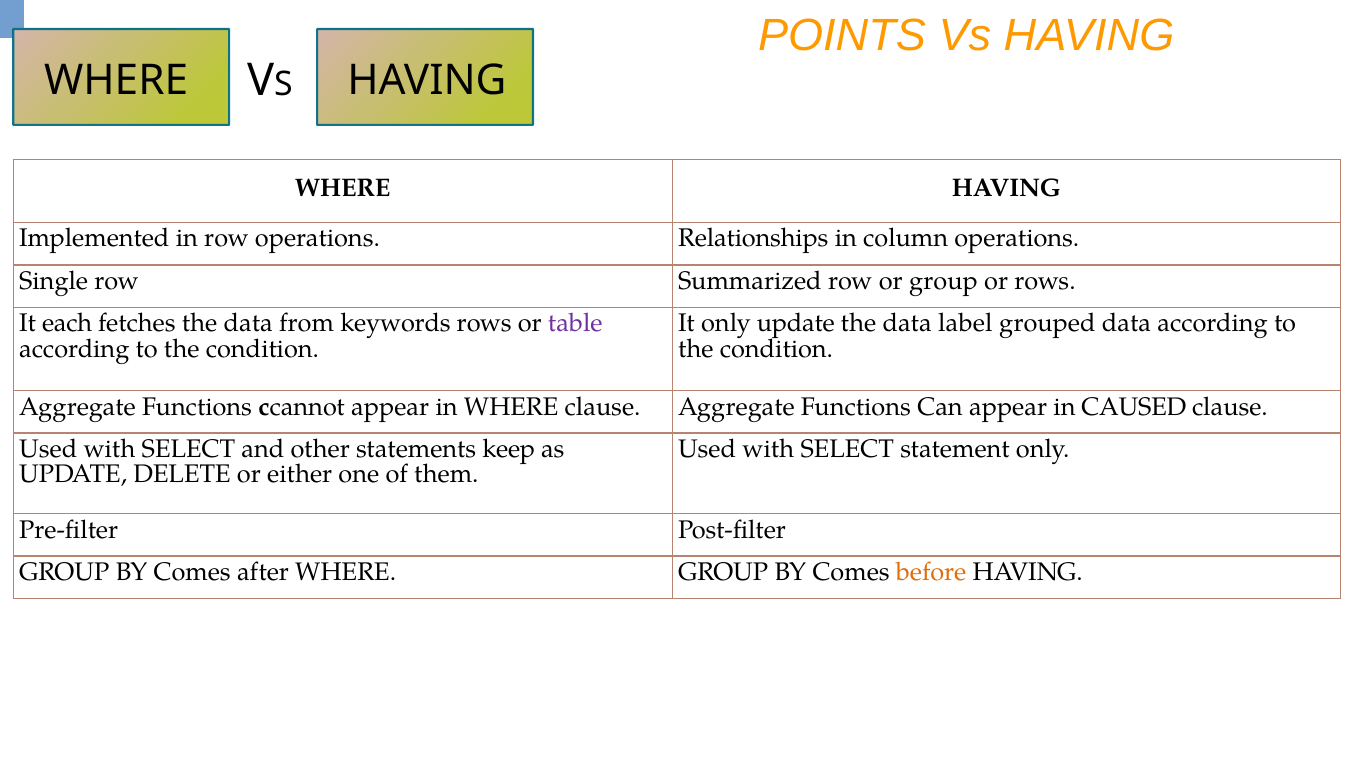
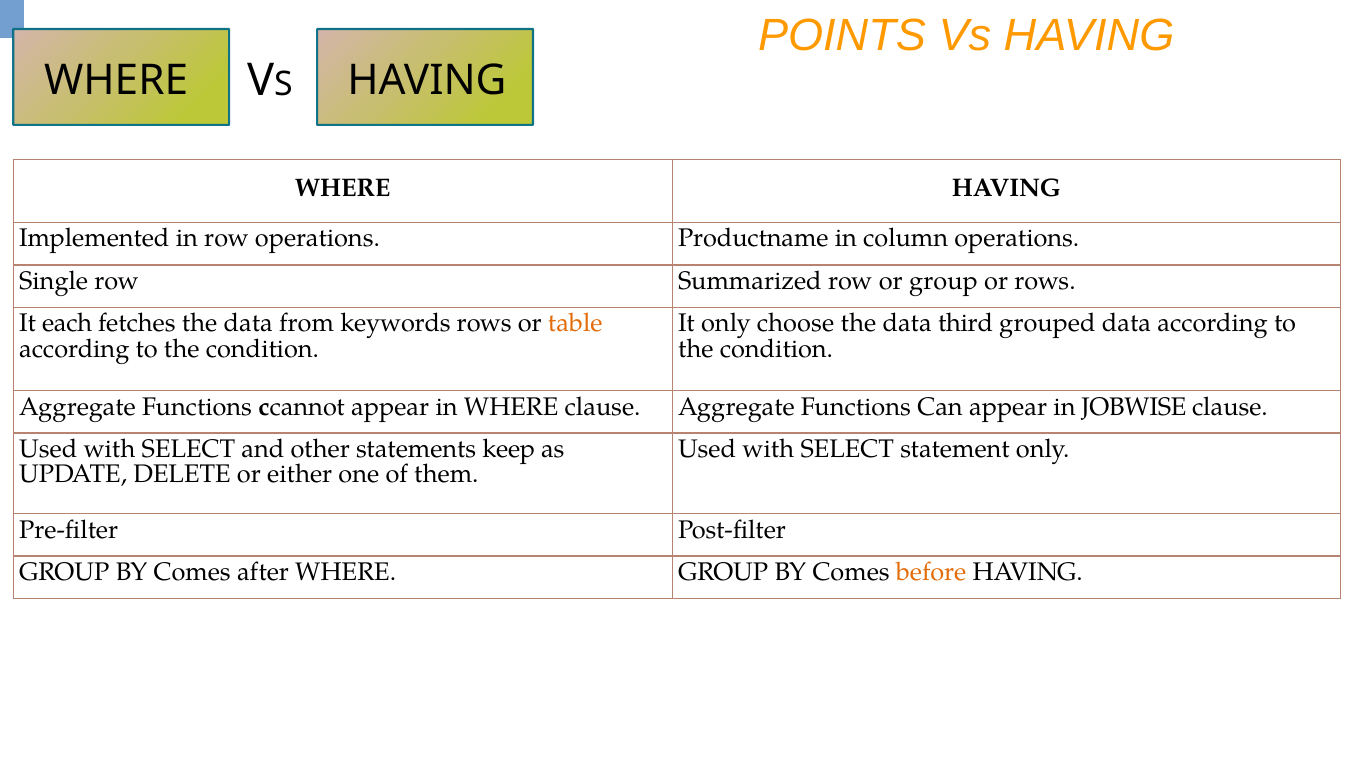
Relationships: Relationships -> Productname (753, 238)
table colour: purple -> orange (575, 323)
only update: update -> choose (796, 323)
label: label -> third (966, 323)
CAUSED: CAUSED -> JOBWISE (1134, 406)
